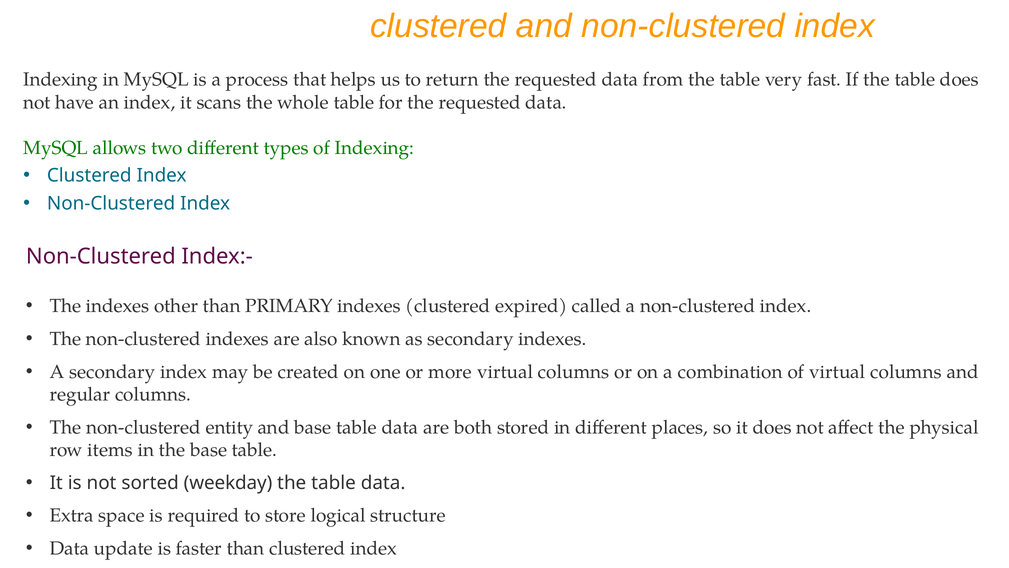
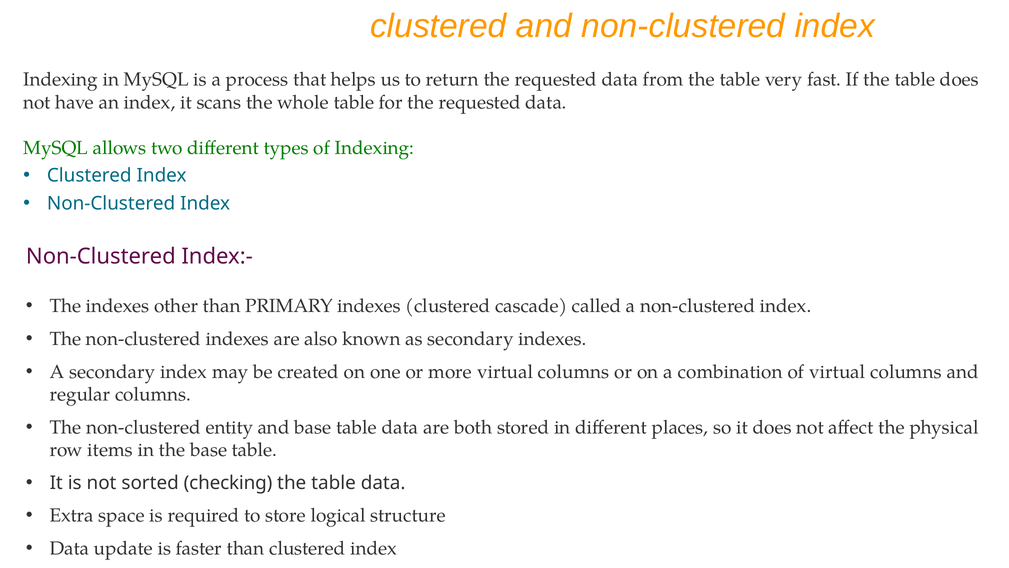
expired: expired -> cascade (531, 306)
weekday: weekday -> checking (228, 482)
